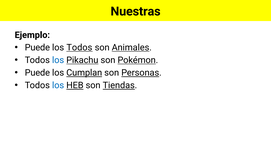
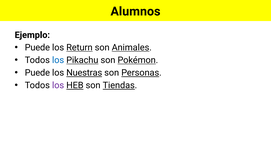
Nuestras: Nuestras -> Alumnos (135, 11)
los Todos: Todos -> Return (79, 48)
Cumplan: Cumplan -> Nuestras (84, 73)
los colour: blue -> purple (58, 86)
